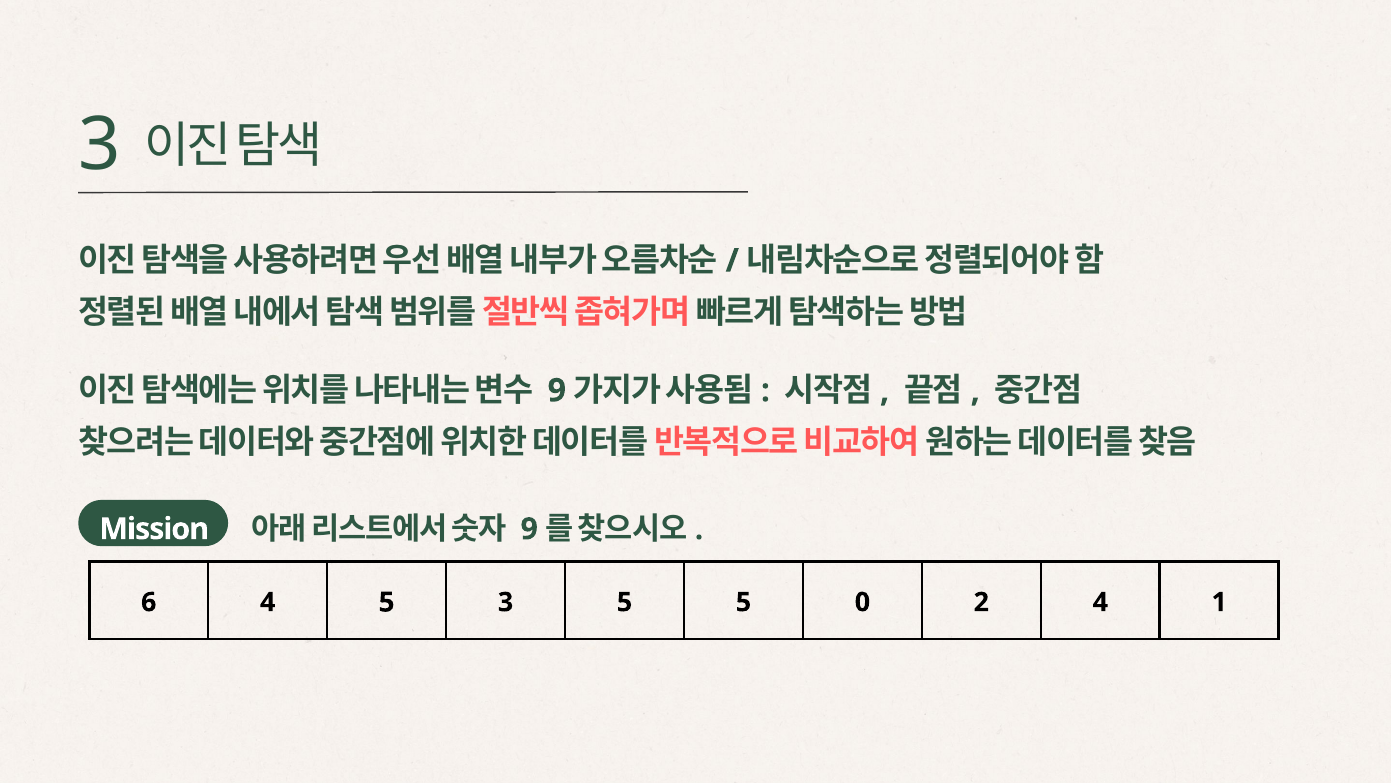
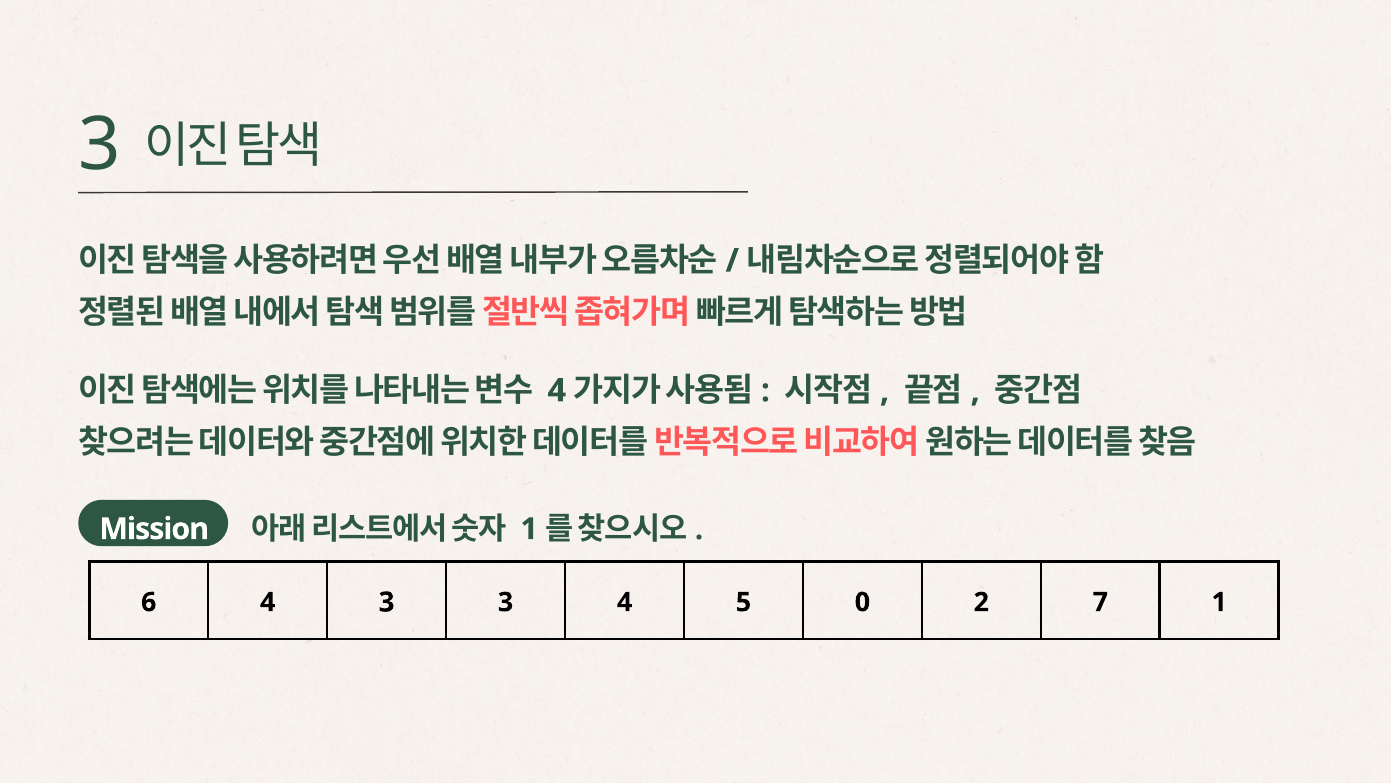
9: 9 -> 4 (557, 390)
9: 9 -> 1 (529, 529)
4 5: 5 -> 3 (387, 602)
3 5: 5 -> 4 (625, 602)
2 4: 4 -> 7 (1100, 602)
